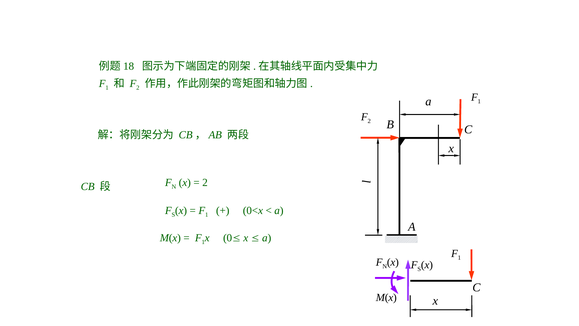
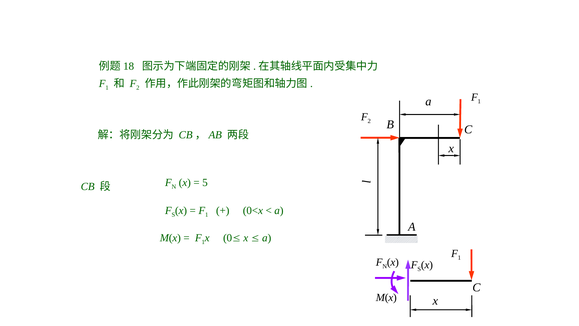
2: 2 -> 5 (205, 182)
